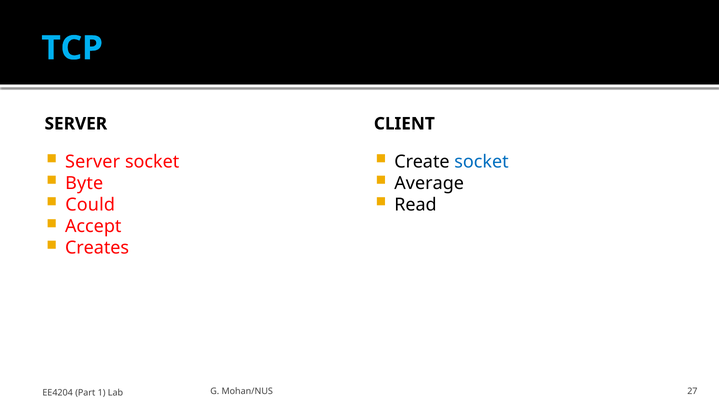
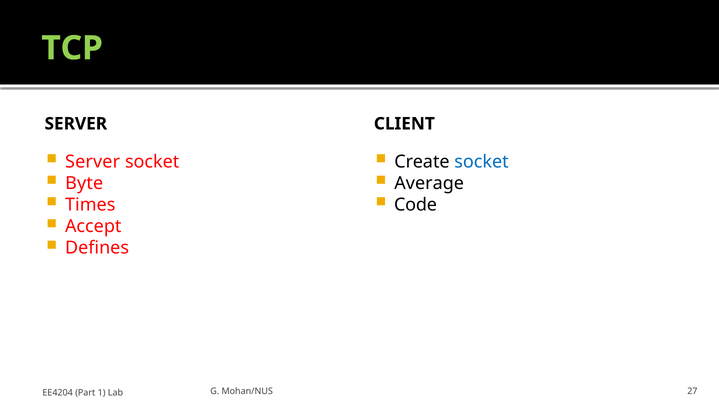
TCP colour: light blue -> light green (72, 48)
Could: Could -> Times (90, 205)
Read: Read -> Code (416, 205)
Creates: Creates -> Defines (97, 248)
